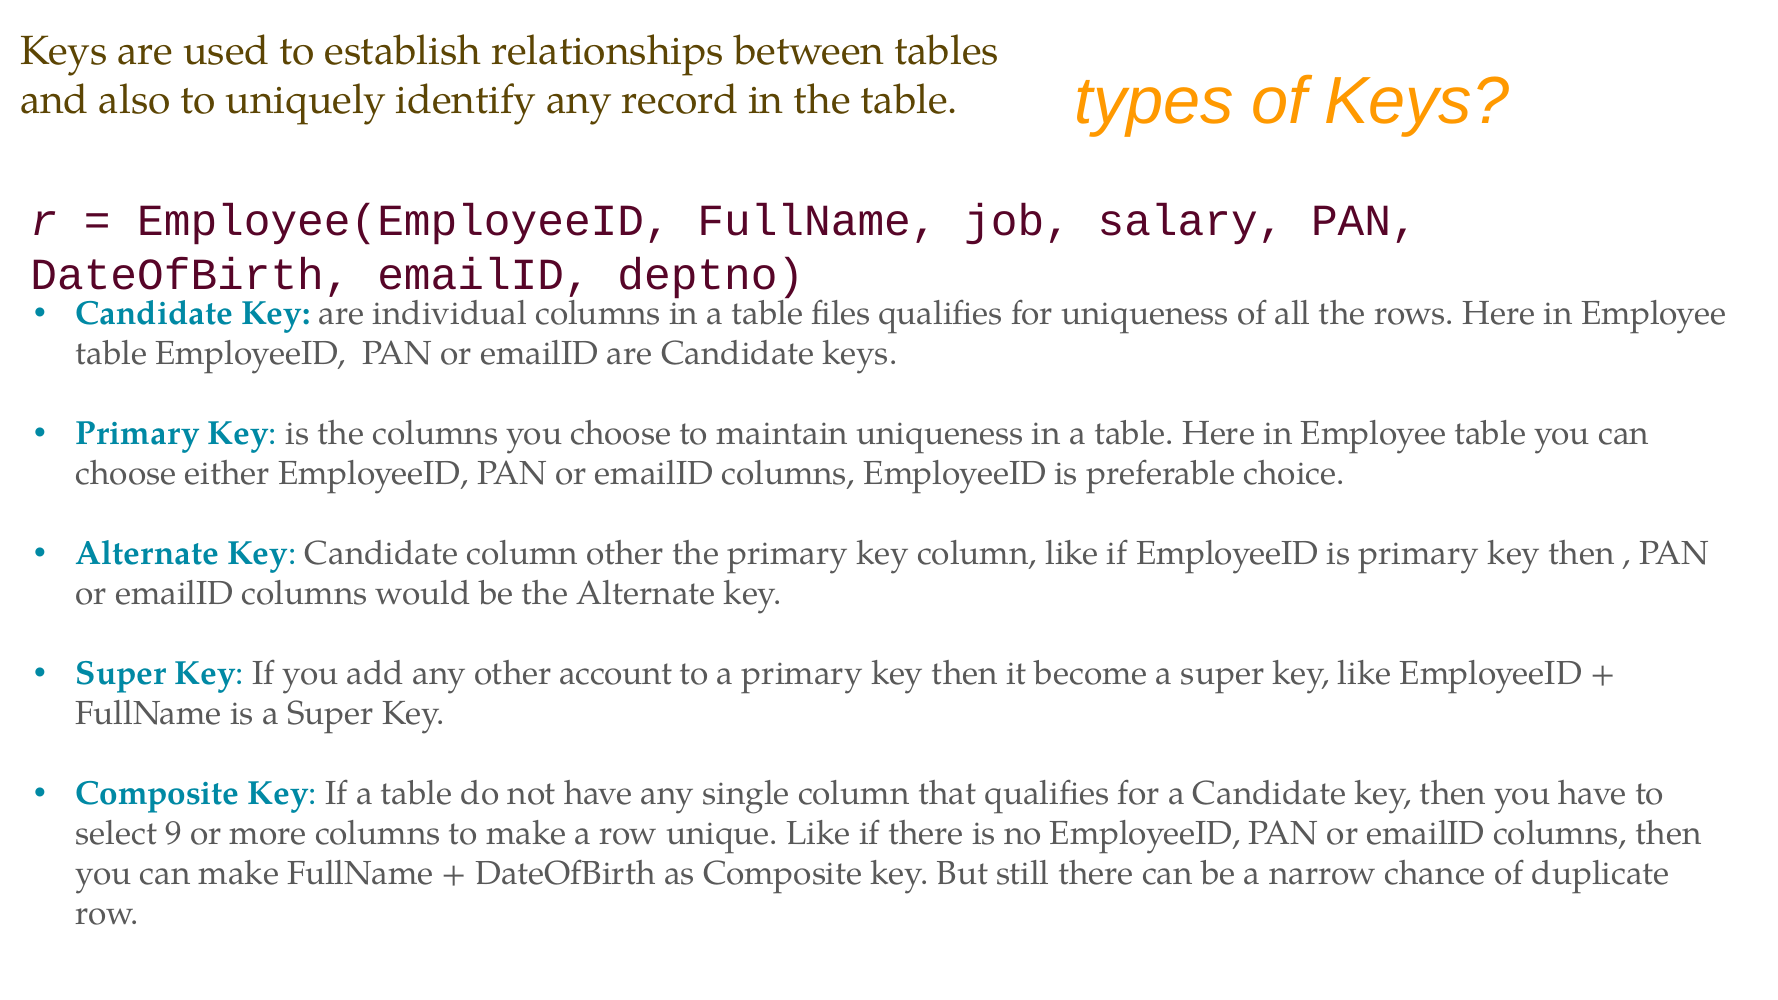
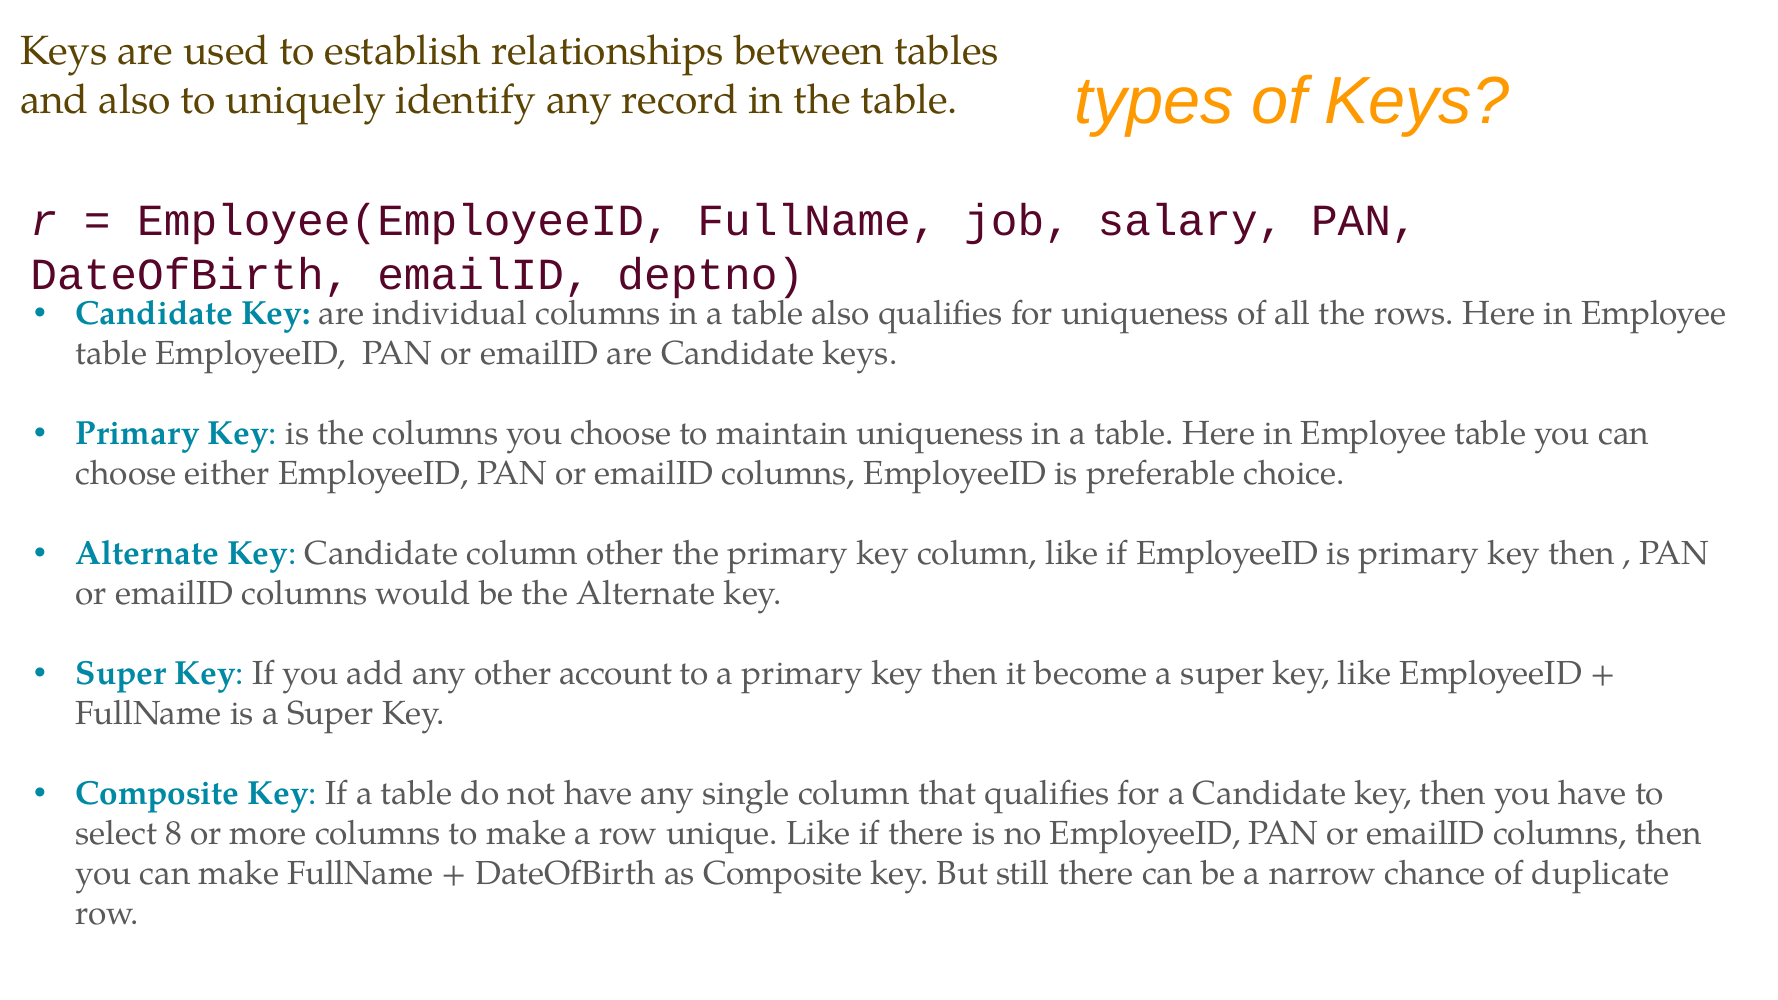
table files: files -> also (841, 314)
9: 9 -> 8 (174, 834)
